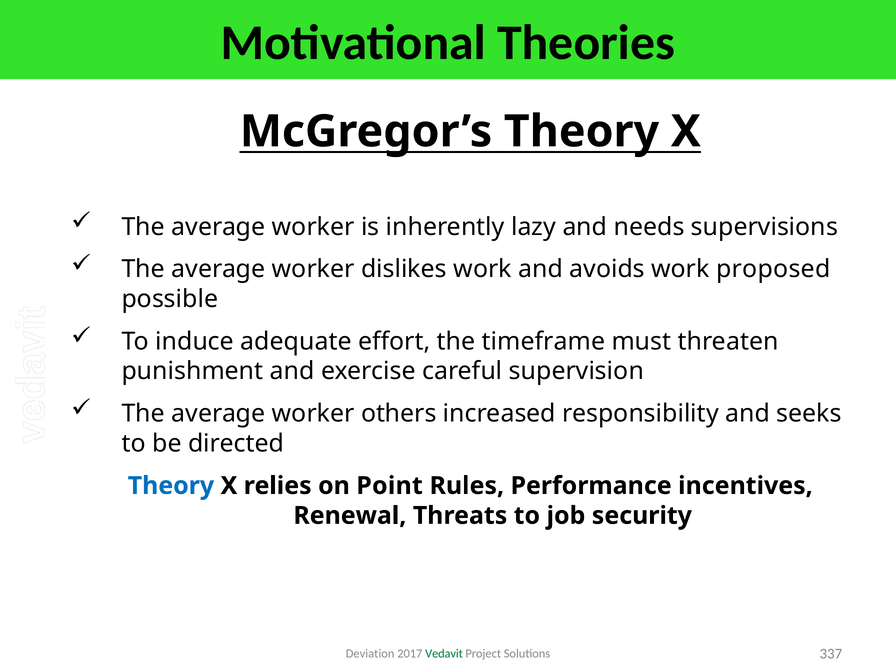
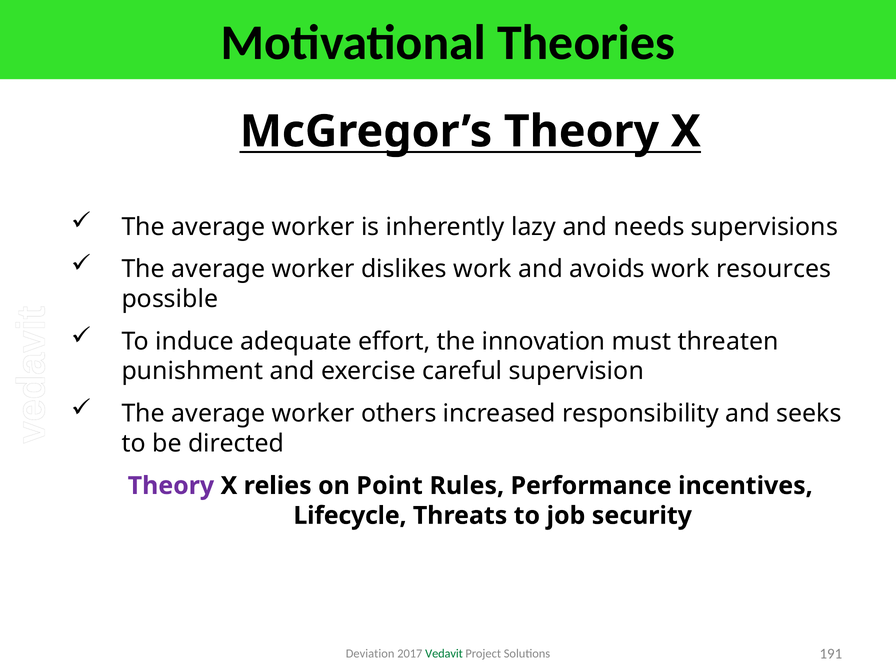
proposed: proposed -> resources (774, 269)
timeframe: timeframe -> innovation (544, 341)
Theory colour: blue -> purple (171, 486)
Renewal: Renewal -> Lifecycle (350, 516)
337: 337 -> 191 (831, 654)
